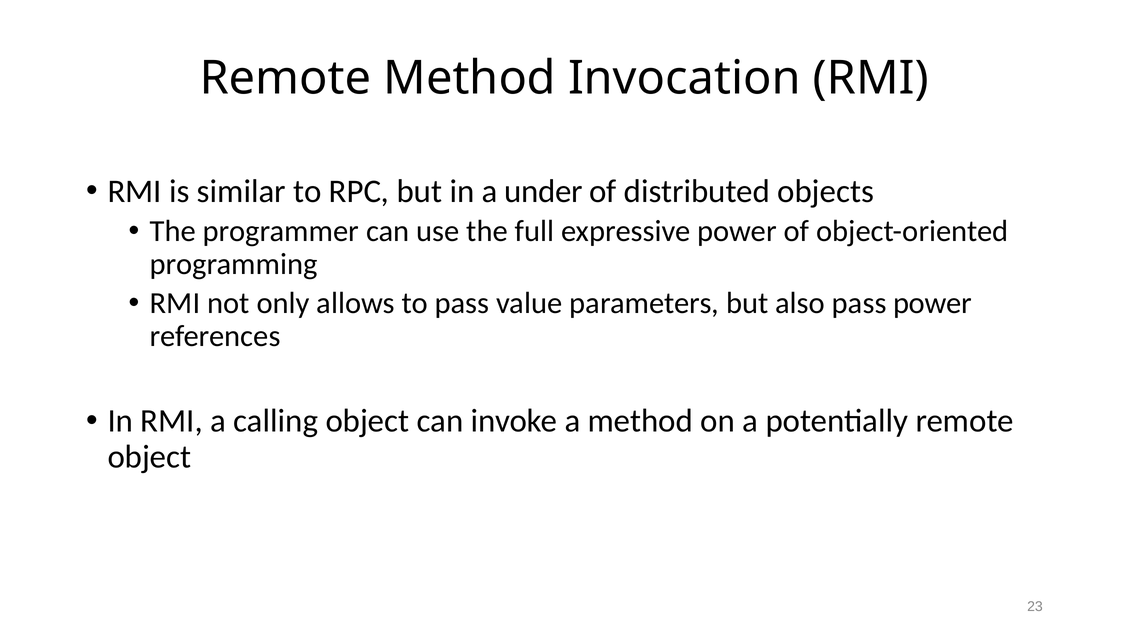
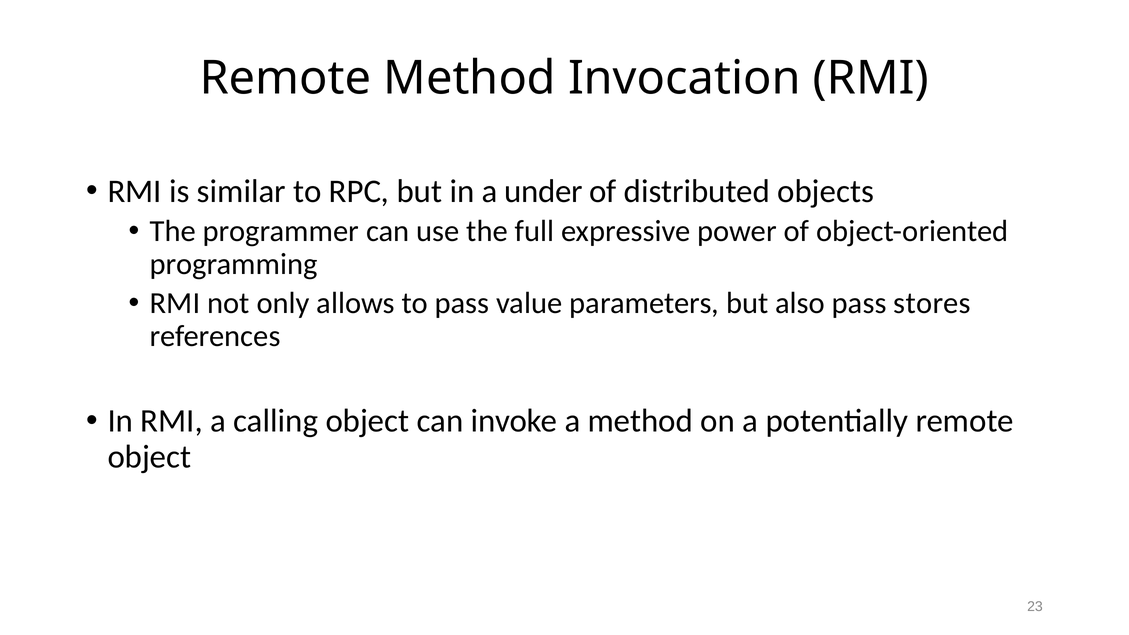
pass power: power -> stores (932, 303)
